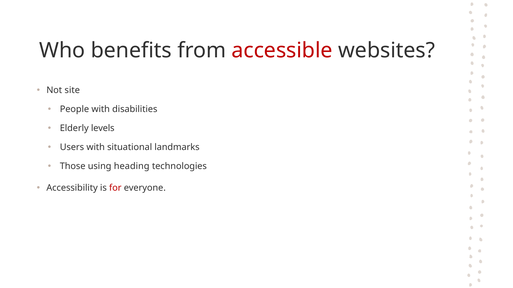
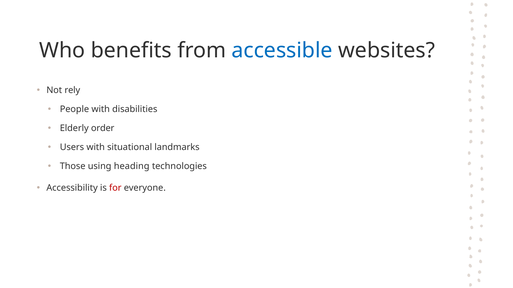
accessible colour: red -> blue (282, 51)
site: site -> rely (72, 90)
levels: levels -> order (103, 128)
